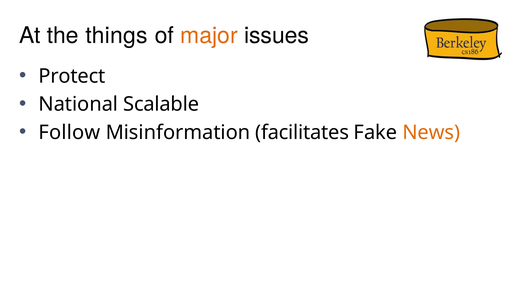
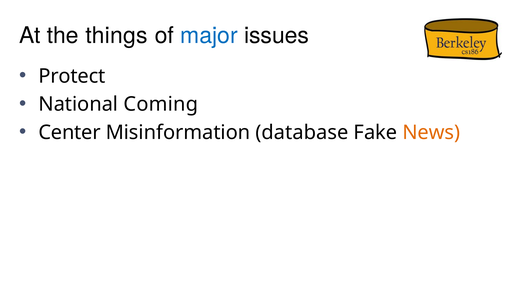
major colour: orange -> blue (209, 35)
Scalable: Scalable -> Coming (161, 104)
Follow: Follow -> Center (70, 132)
facilitates: facilitates -> database (302, 132)
